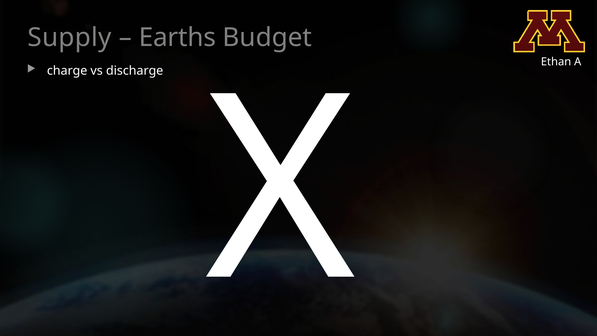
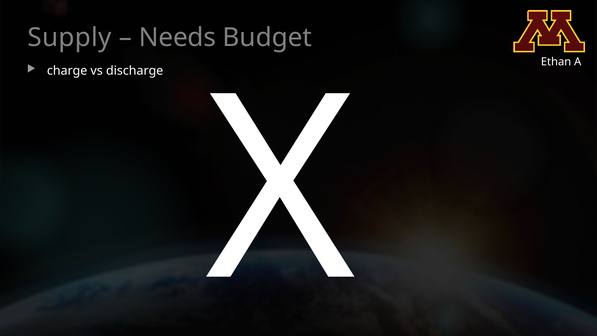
Earths: Earths -> Needs (177, 38)
